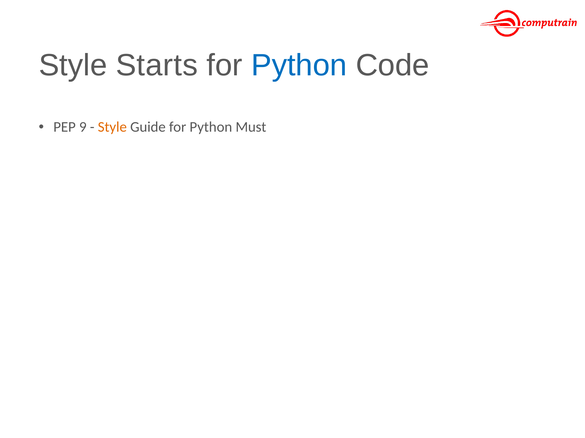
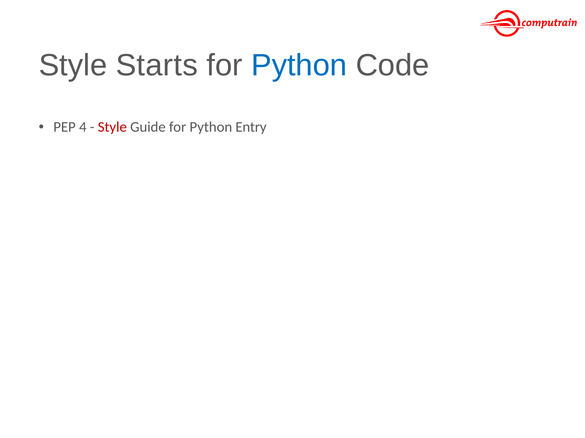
9: 9 -> 4 (83, 127)
Style colour: orange -> red (112, 127)
Must: Must -> Entry (251, 127)
